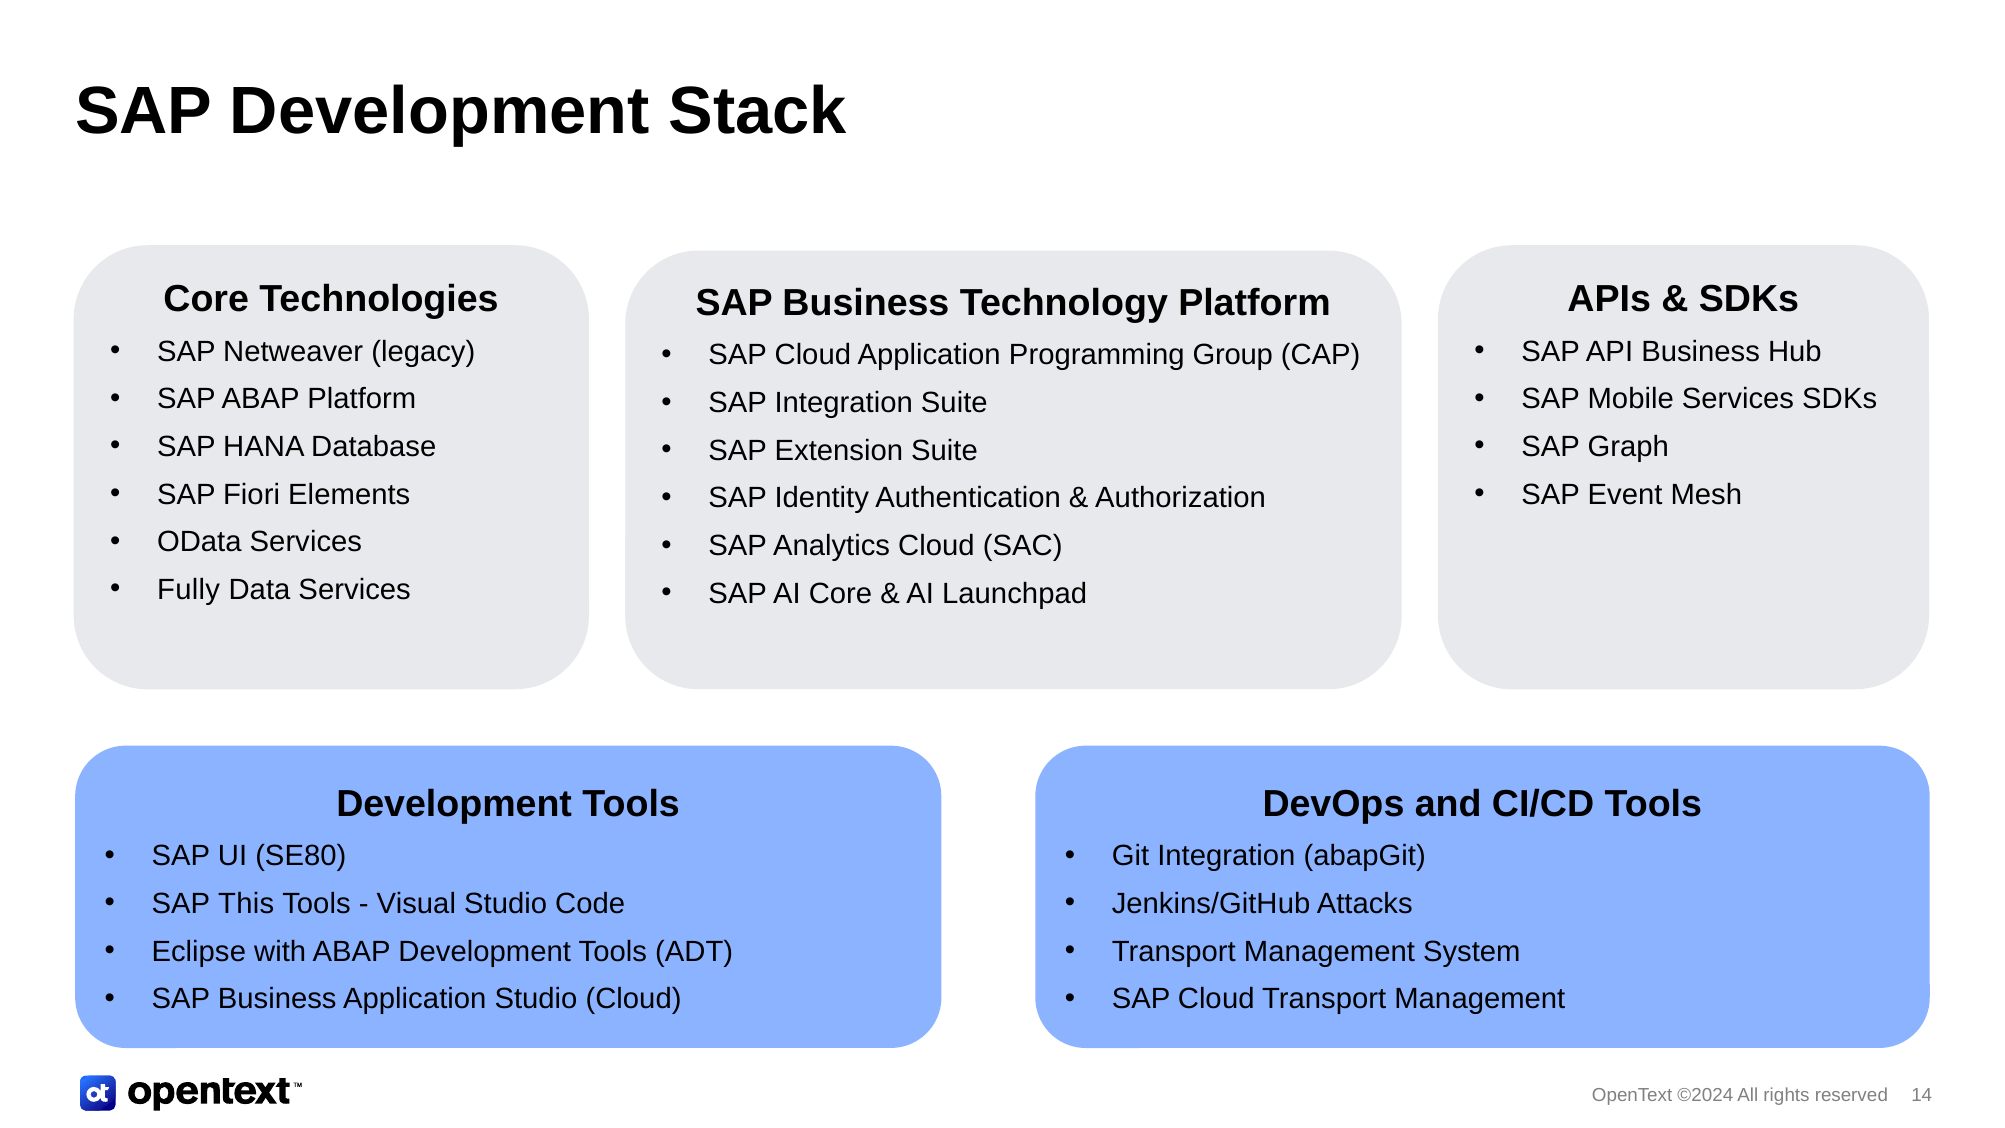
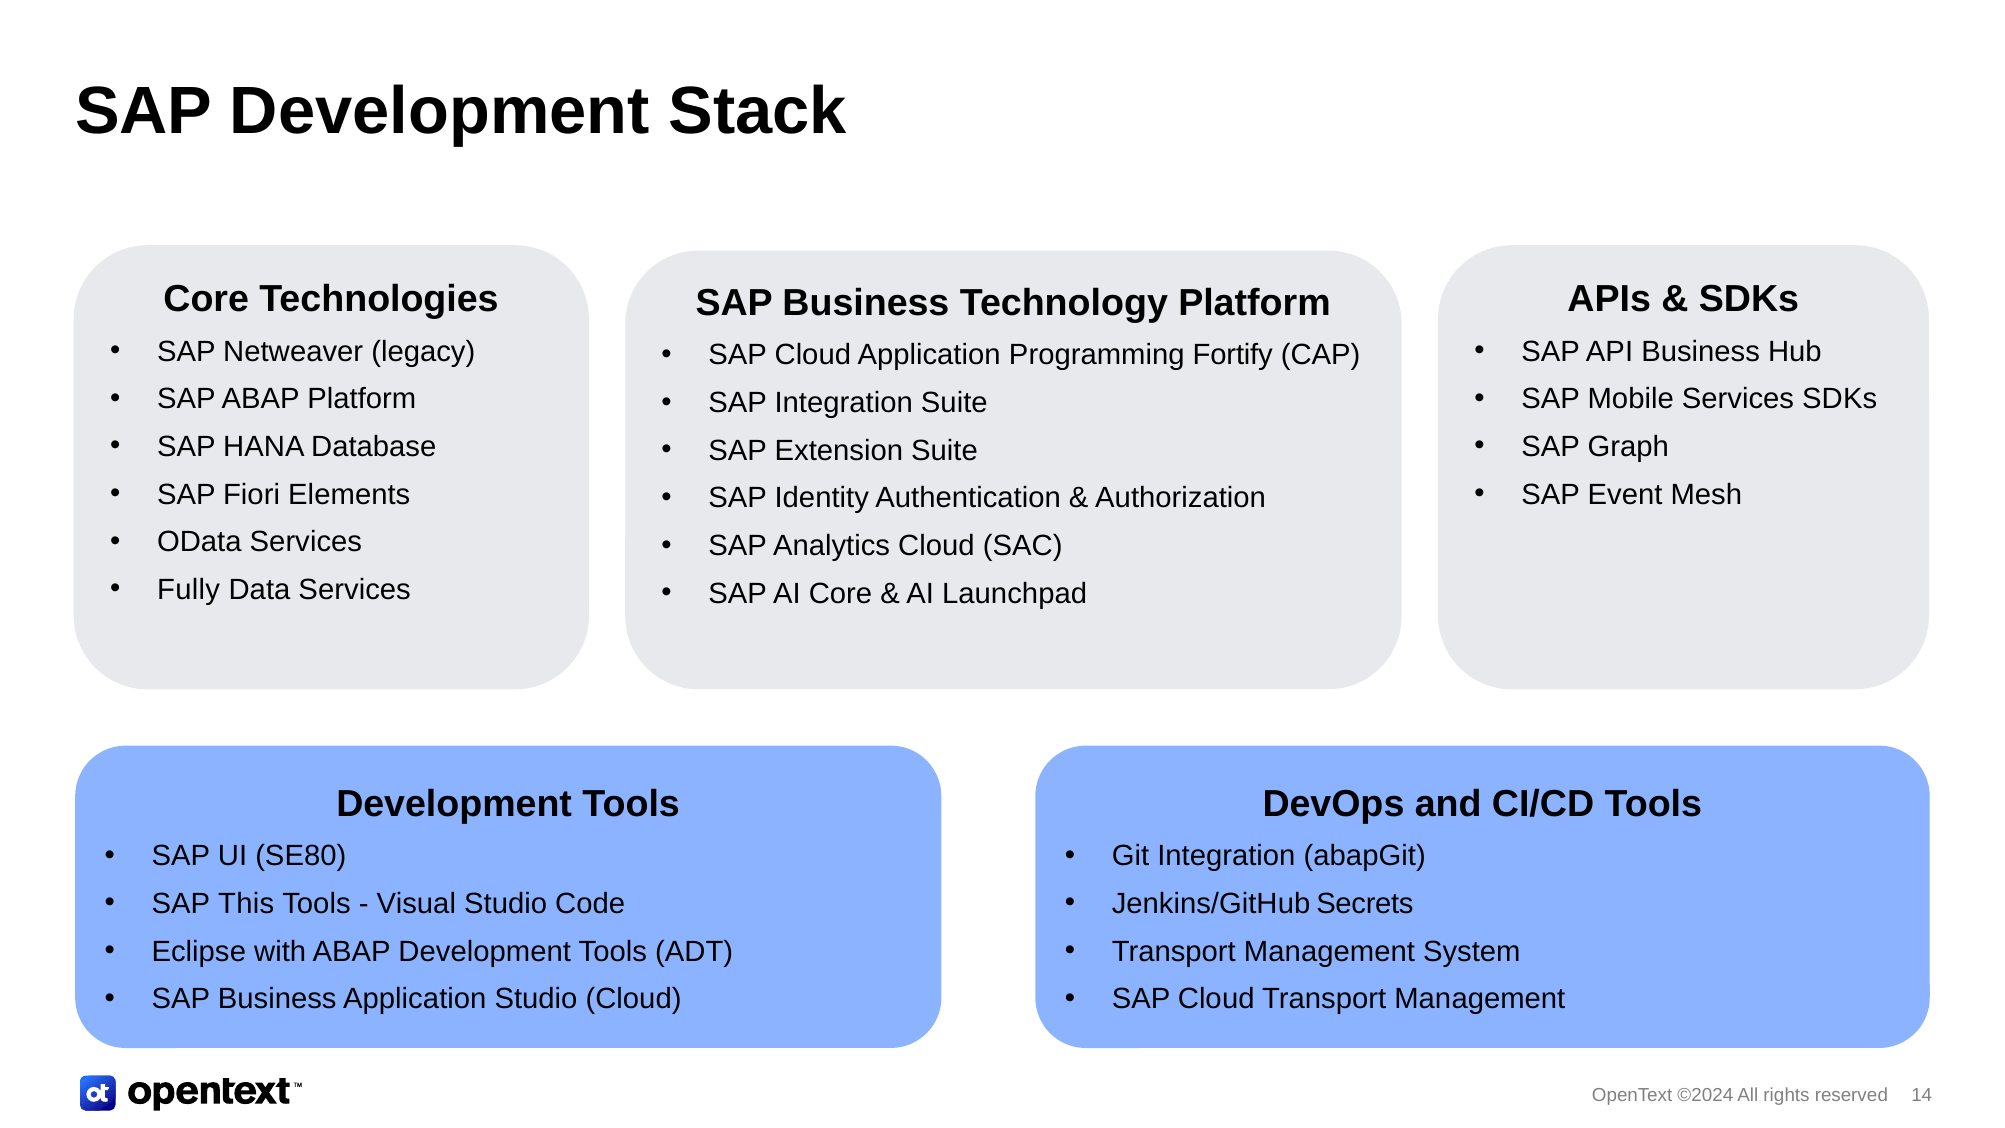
Group: Group -> Fortify (1233, 355)
Attacks: Attacks -> Secrets (1365, 904)
